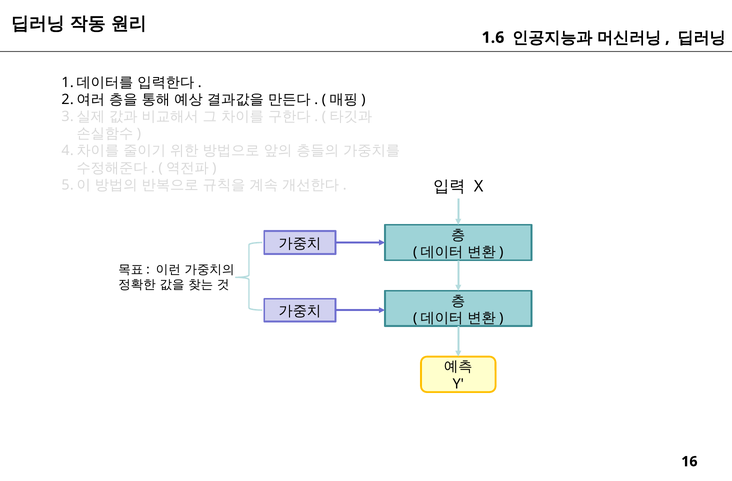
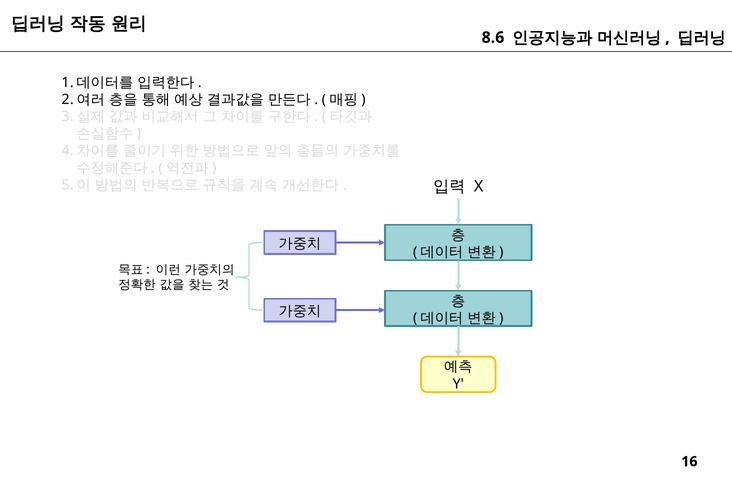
1.6: 1.6 -> 8.6 (493, 38)
